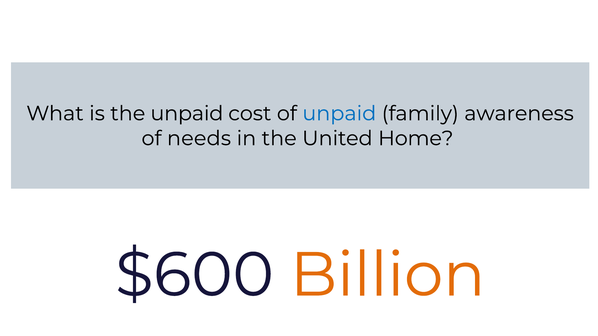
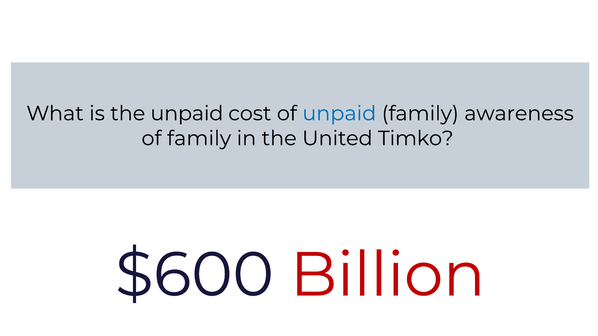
of needs: needs -> family (199, 139)
Home: Home -> Timko (416, 139)
Billion colour: orange -> red (388, 275)
